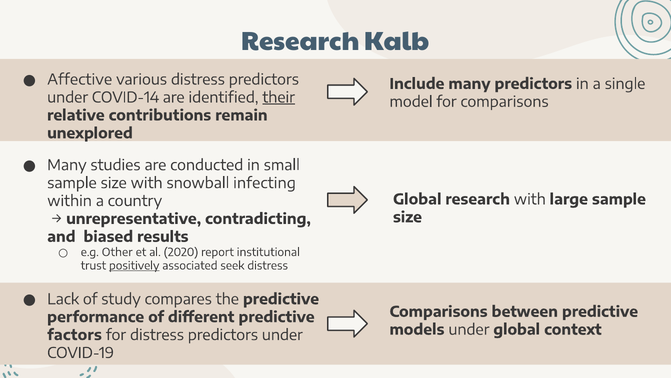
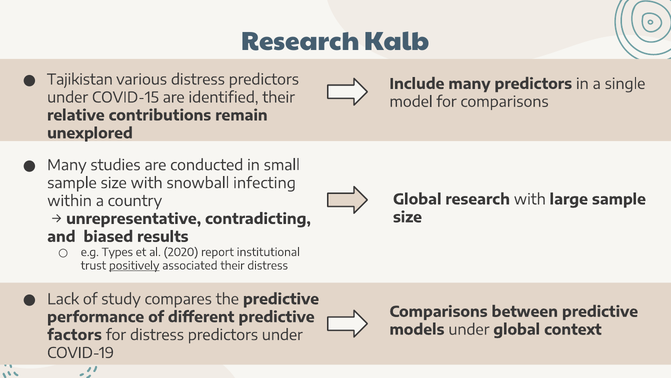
Affective: Affective -> Tajikistan (80, 80)
COVID-14: COVID-14 -> COVID-15 (125, 97)
their underline: present -> none (279, 97)
Other: Other -> Types (117, 252)
associated seek: seek -> their (232, 265)
